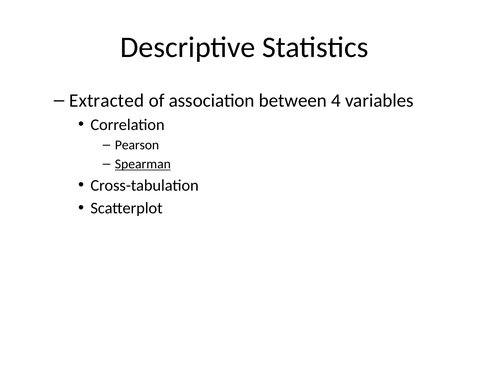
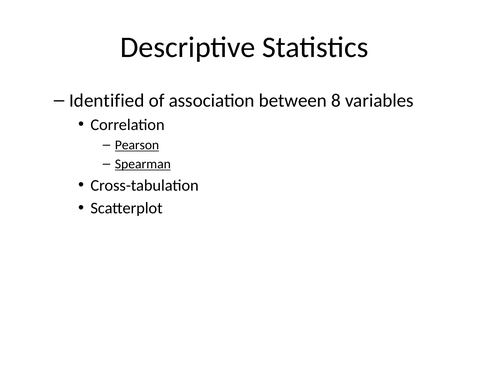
Extracted: Extracted -> Identified (107, 101)
4: 4 -> 8 (336, 101)
Pearson underline: none -> present (137, 145)
